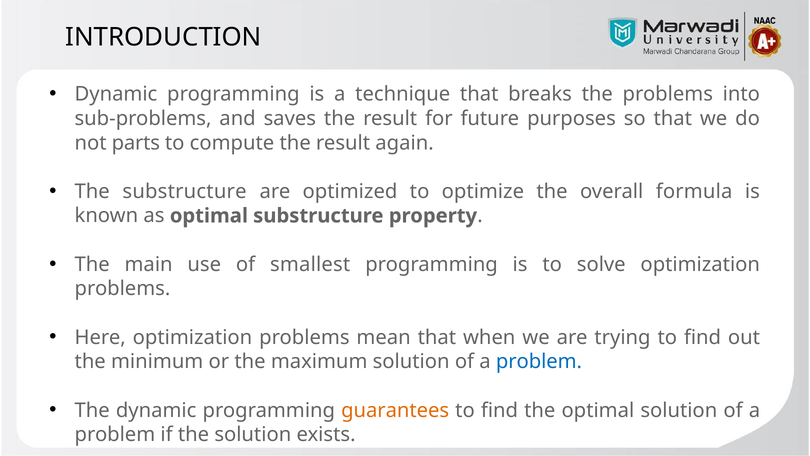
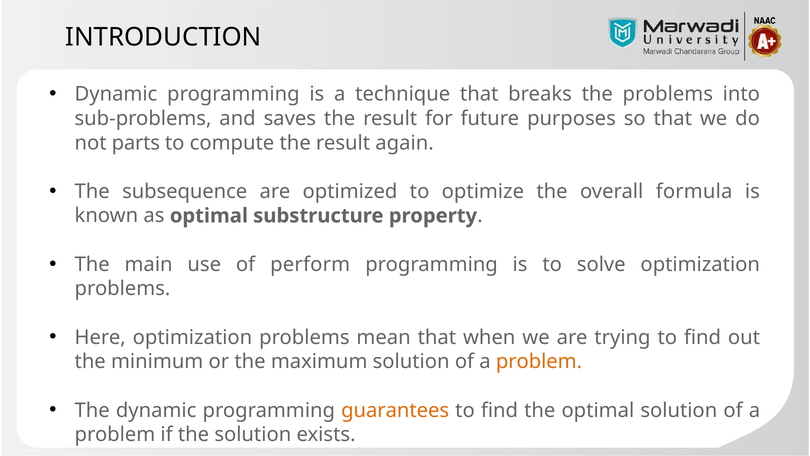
The substructure: substructure -> subsequence (185, 191)
smallest: smallest -> perform (310, 264)
problem colour: blue -> orange (539, 361)
